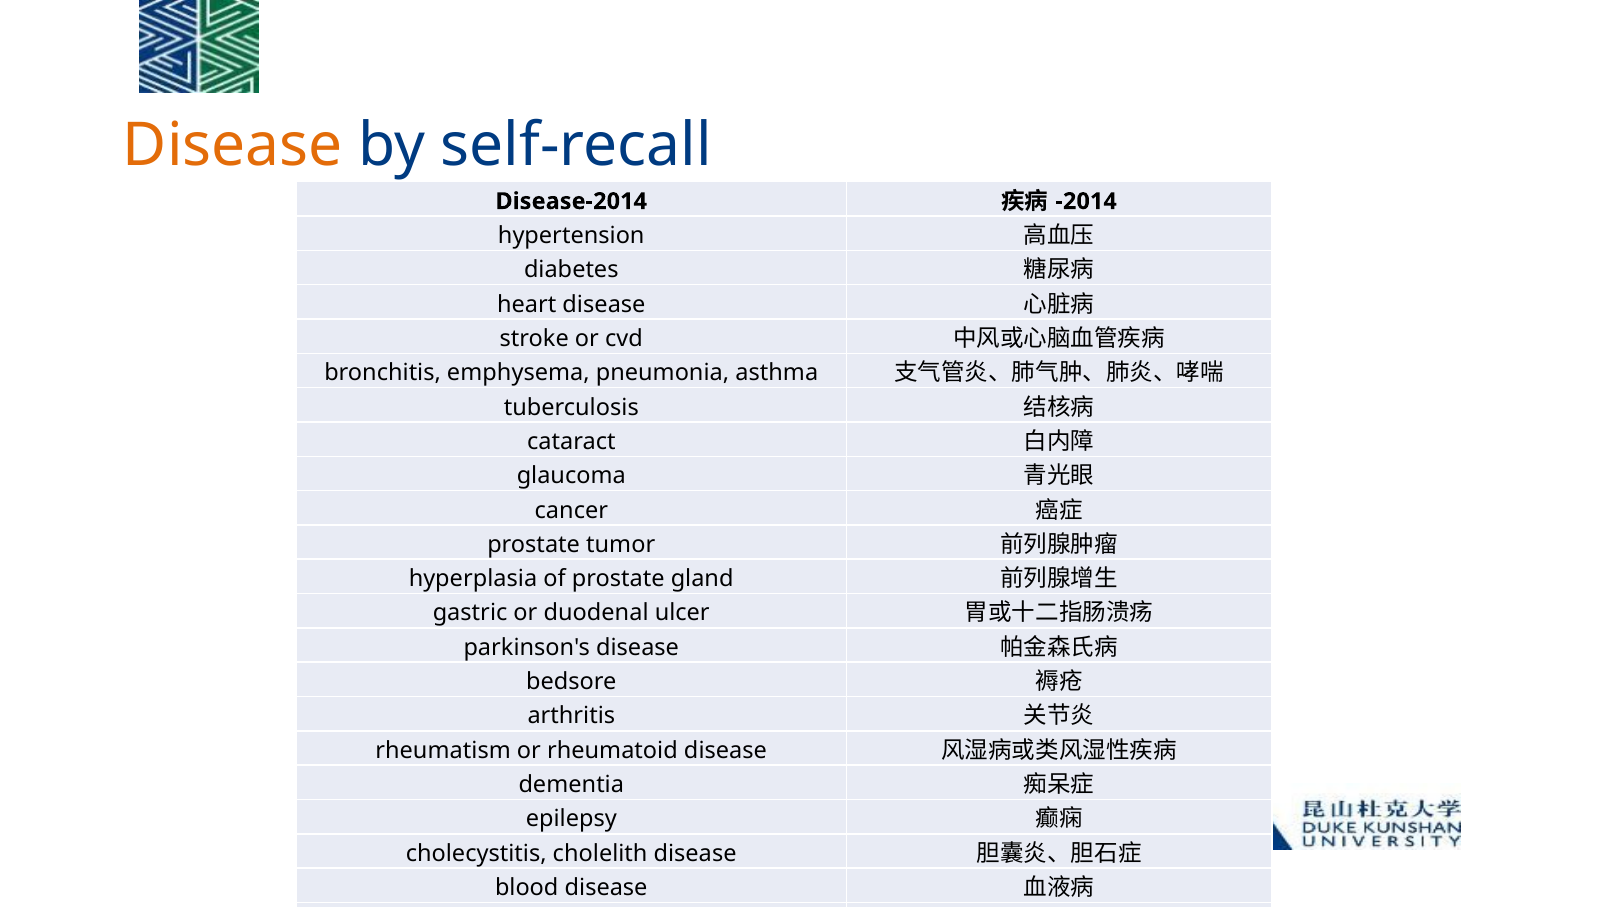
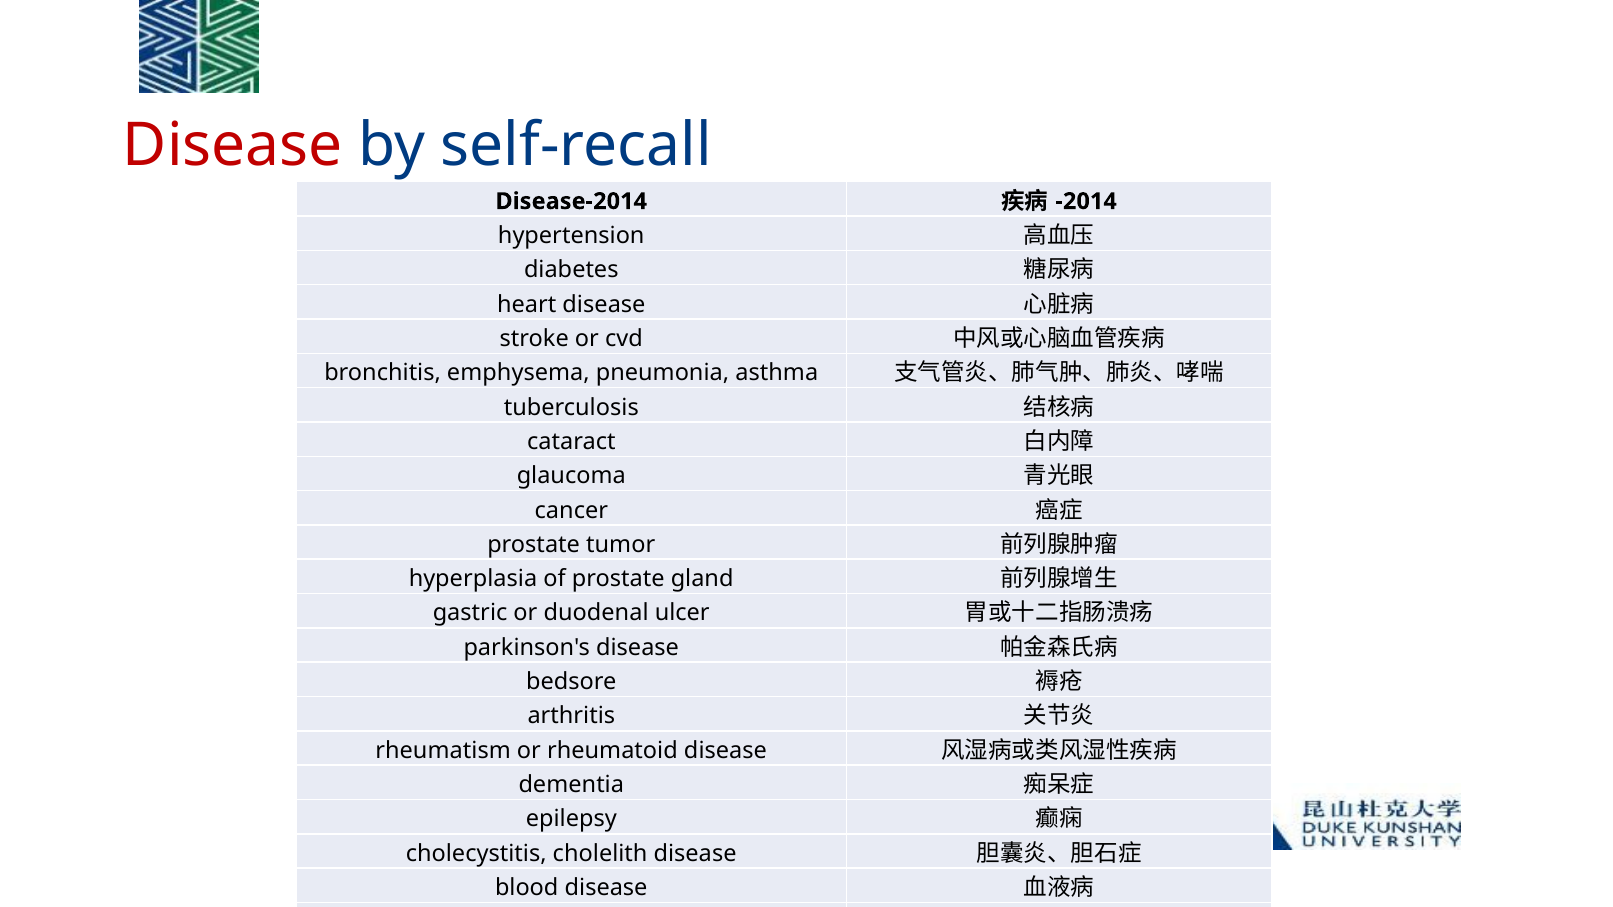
Disease colour: orange -> red (233, 145)
